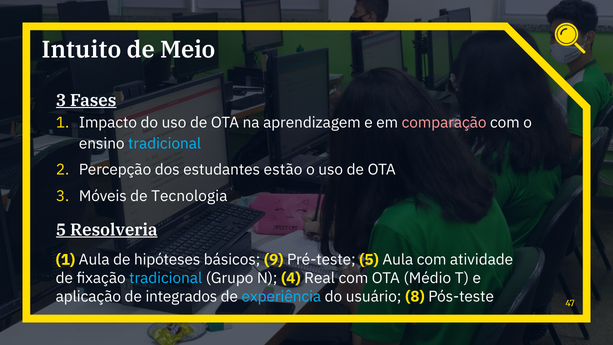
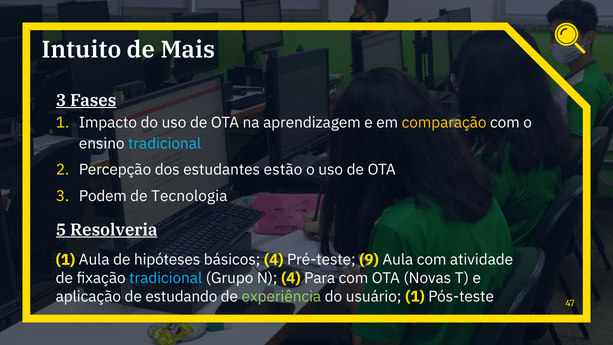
Meio: Meio -> Mais (188, 50)
comparação colour: pink -> yellow (444, 122)
Móveis: Móveis -> Podem (103, 196)
básicos 9: 9 -> 4 (274, 260)
Pré-teste 5: 5 -> 9 (369, 260)
Real: Real -> Para (320, 278)
Médio: Médio -> Novas (427, 278)
integrados: integrados -> estudando (181, 296)
experiência colour: light blue -> light green (281, 296)
usuário 8: 8 -> 1 (415, 296)
